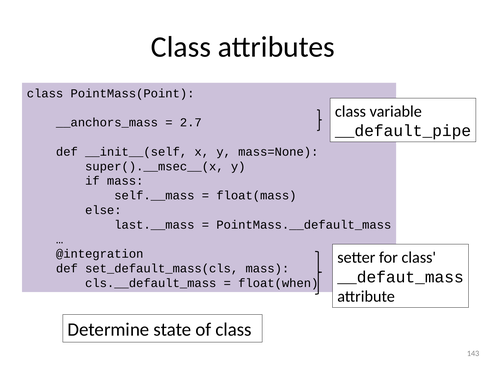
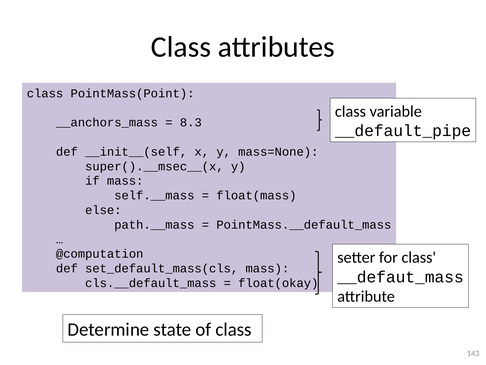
2.7: 2.7 -> 8.3 (191, 122)
last.__mass: last.__mass -> path.__mass (154, 224)
@integration: @integration -> @computation (100, 254)
float(when: float(when -> float(okay (278, 283)
